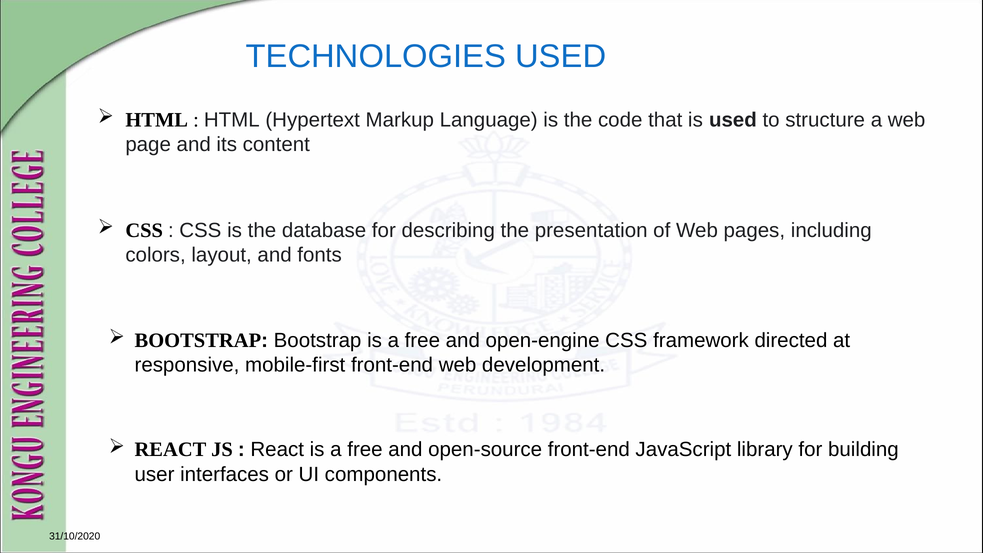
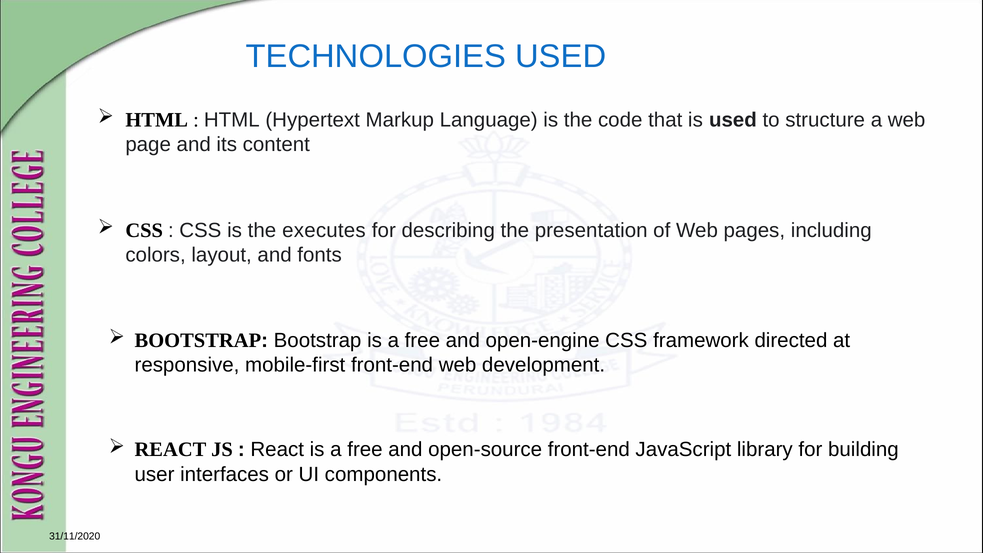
database: database -> executes (324, 230)
31/10/2020: 31/10/2020 -> 31/11/2020 (75, 536)
